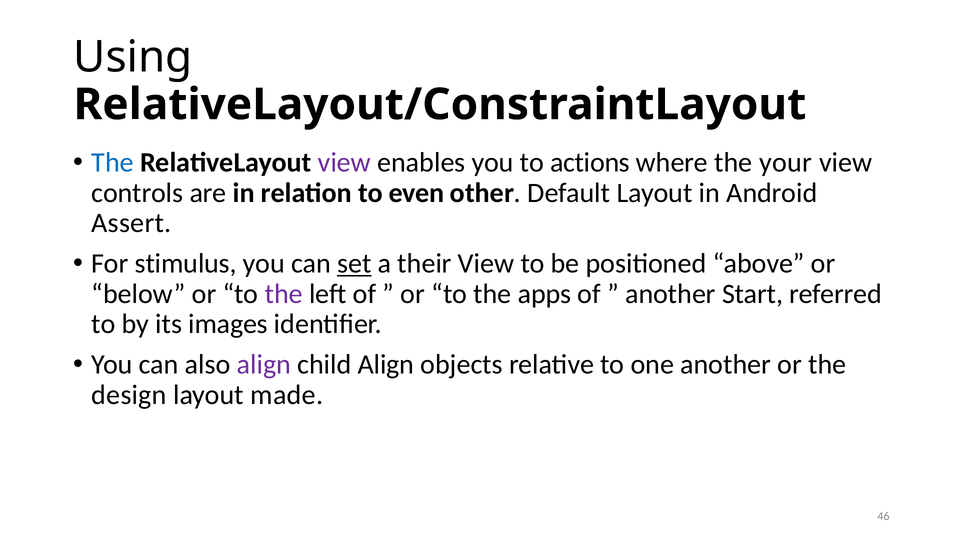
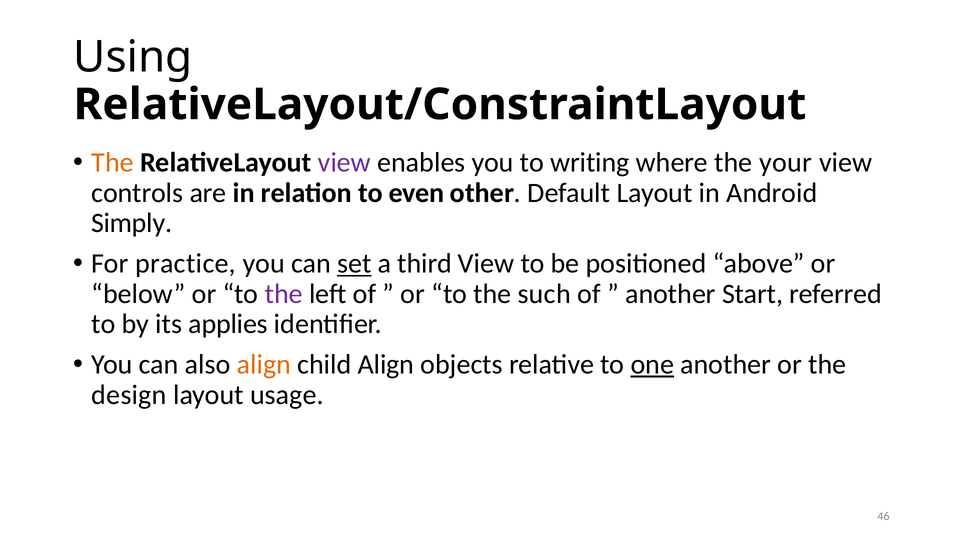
The colour: blue -> orange (113, 163)
actions: actions -> writing (590, 163)
Assert: Assert -> Simply (132, 223)
stimulus: stimulus -> practice (186, 264)
their: their -> third (425, 264)
apps: apps -> such (544, 294)
images: images -> applies (228, 325)
align colour: purple -> orange (264, 365)
one underline: none -> present (652, 365)
made: made -> usage (287, 395)
